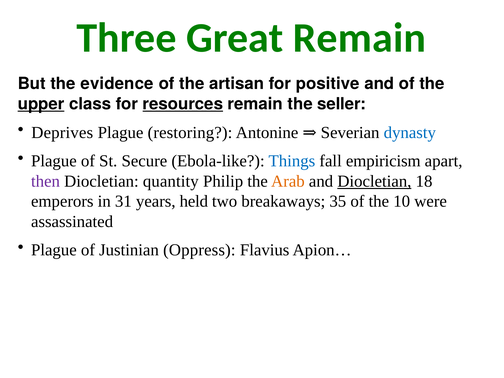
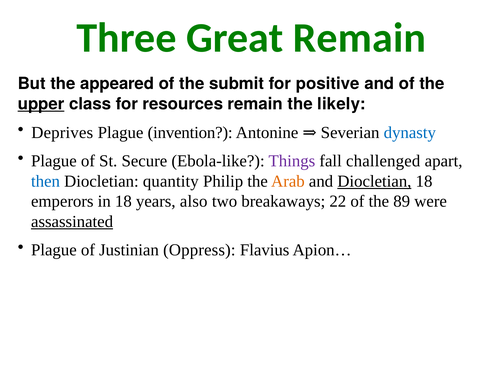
evidence: evidence -> appeared (117, 84)
artisan: artisan -> submit (237, 84)
resources underline: present -> none (183, 104)
seller: seller -> likely (342, 104)
restoring: restoring -> invention (190, 132)
Things colour: blue -> purple (292, 161)
empiricism: empiricism -> challenged (383, 161)
then colour: purple -> blue (46, 181)
in 31: 31 -> 18 (123, 201)
held: held -> also (194, 201)
35: 35 -> 22 (338, 201)
10: 10 -> 89 (402, 201)
assassinated underline: none -> present (72, 221)
